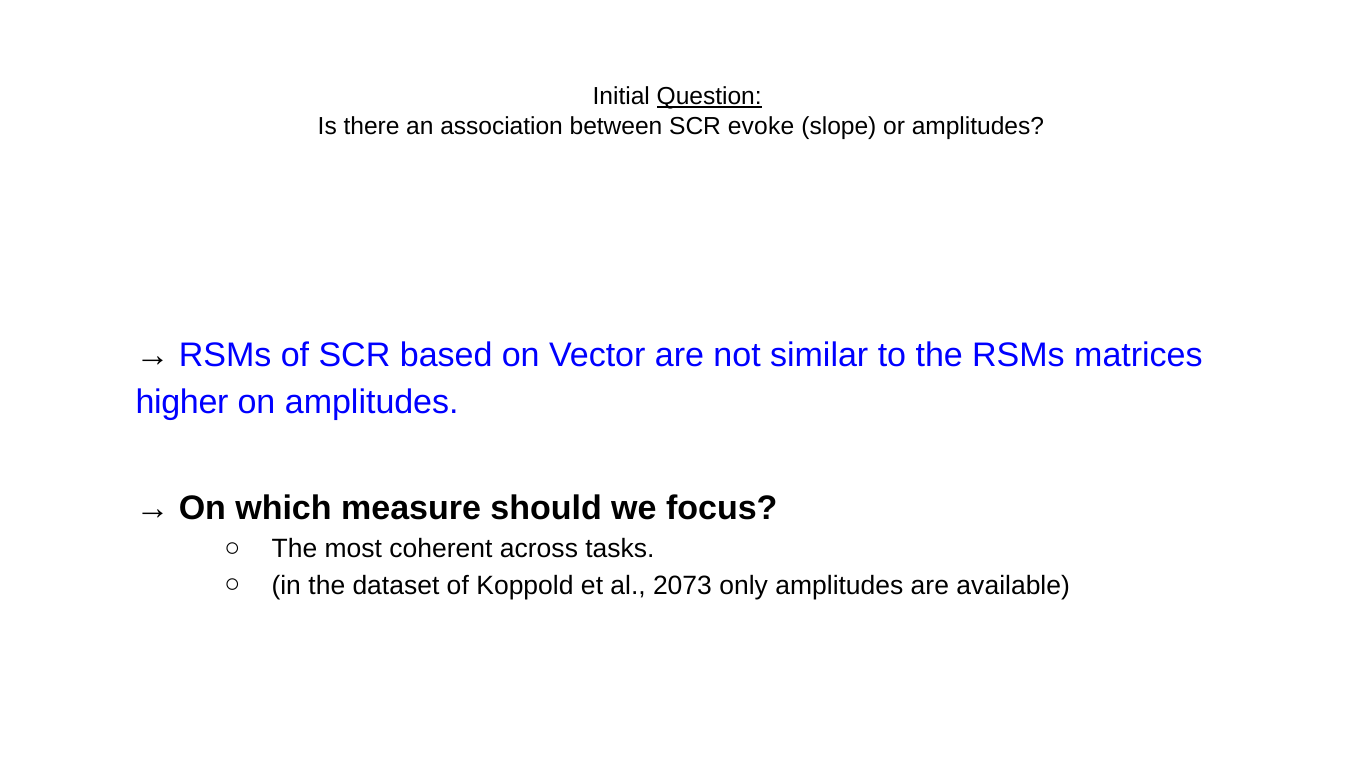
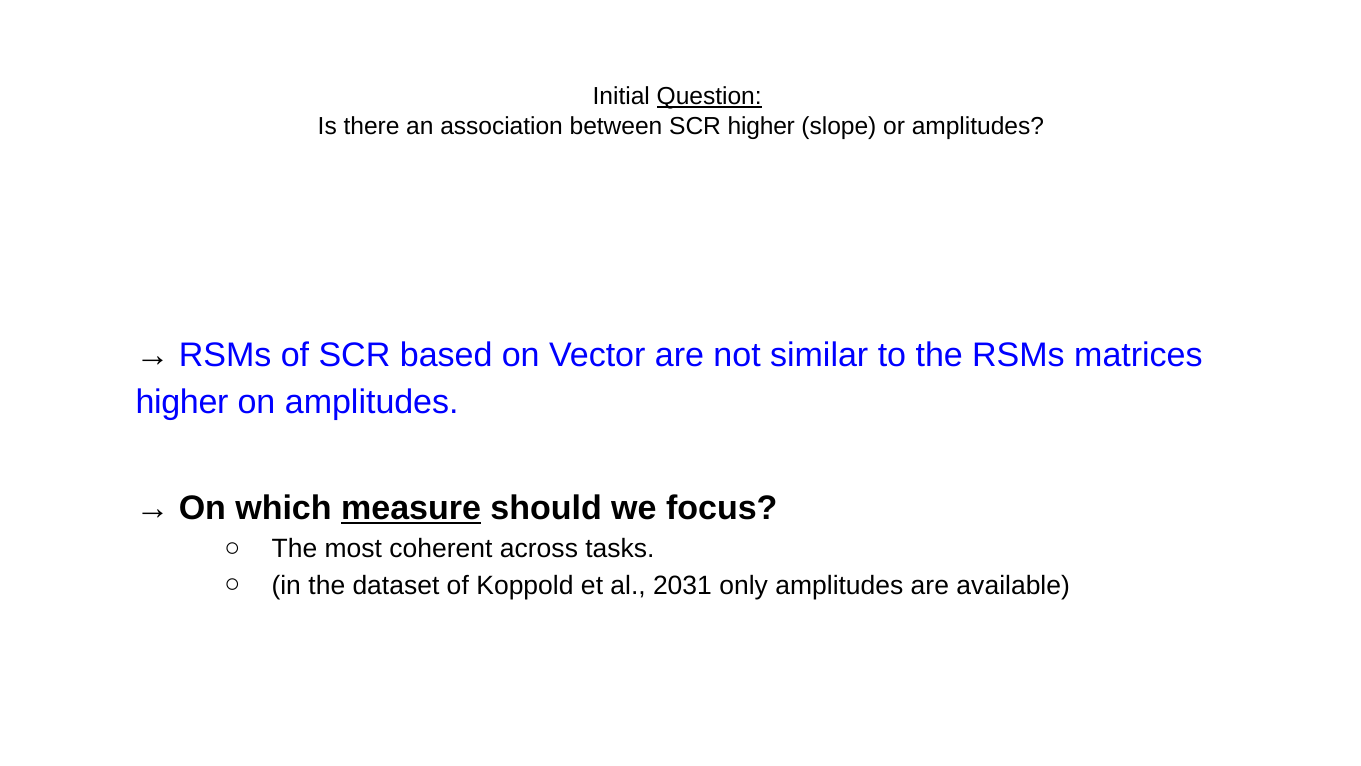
SCR evoke: evoke -> higher (761, 126)
measure underline: none -> present (411, 508)
2073: 2073 -> 2031 (682, 585)
